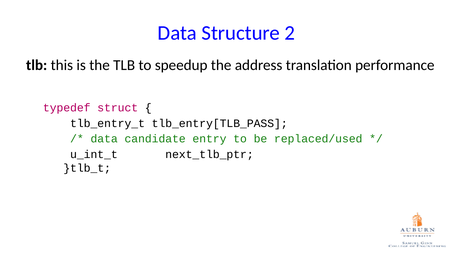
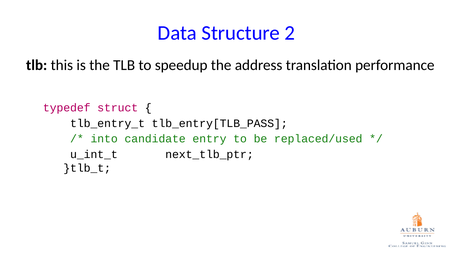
data: data -> into (104, 139)
